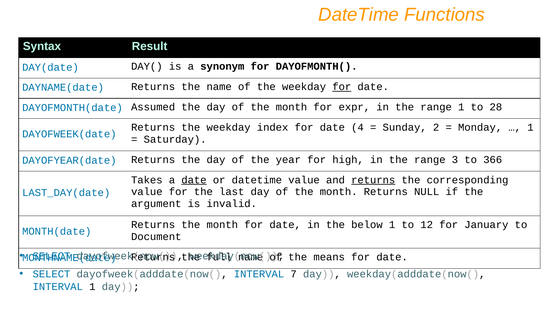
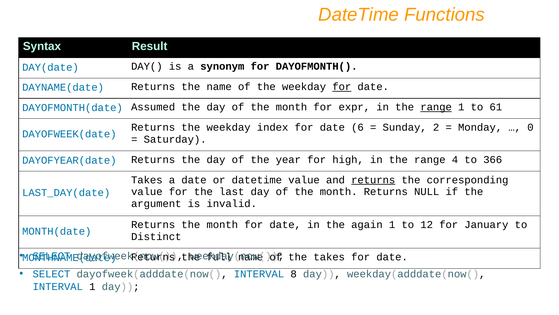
range underline: none -> present (436, 107)
28: 28 -> 61 (496, 107)
4: 4 -> 6 (357, 127)
1: 1 -> 0 (530, 127)
3: 3 -> 4 (455, 159)
date underline: present -> none (194, 180)
below: below -> again (367, 224)
Document: Document -> Distinct (156, 236)
the means: means -> takes (329, 256)
7: 7 -> 8 (294, 274)
